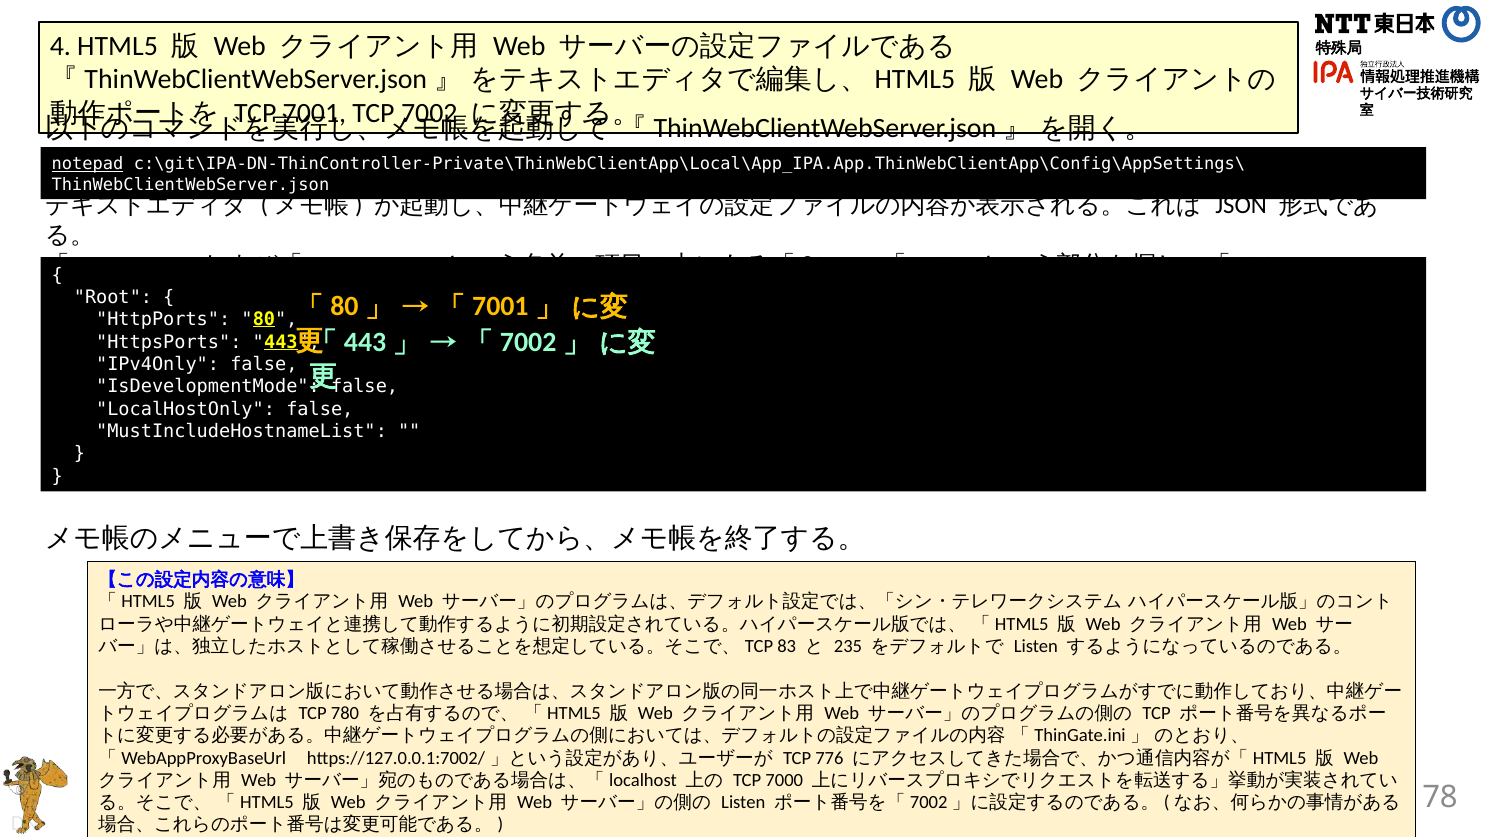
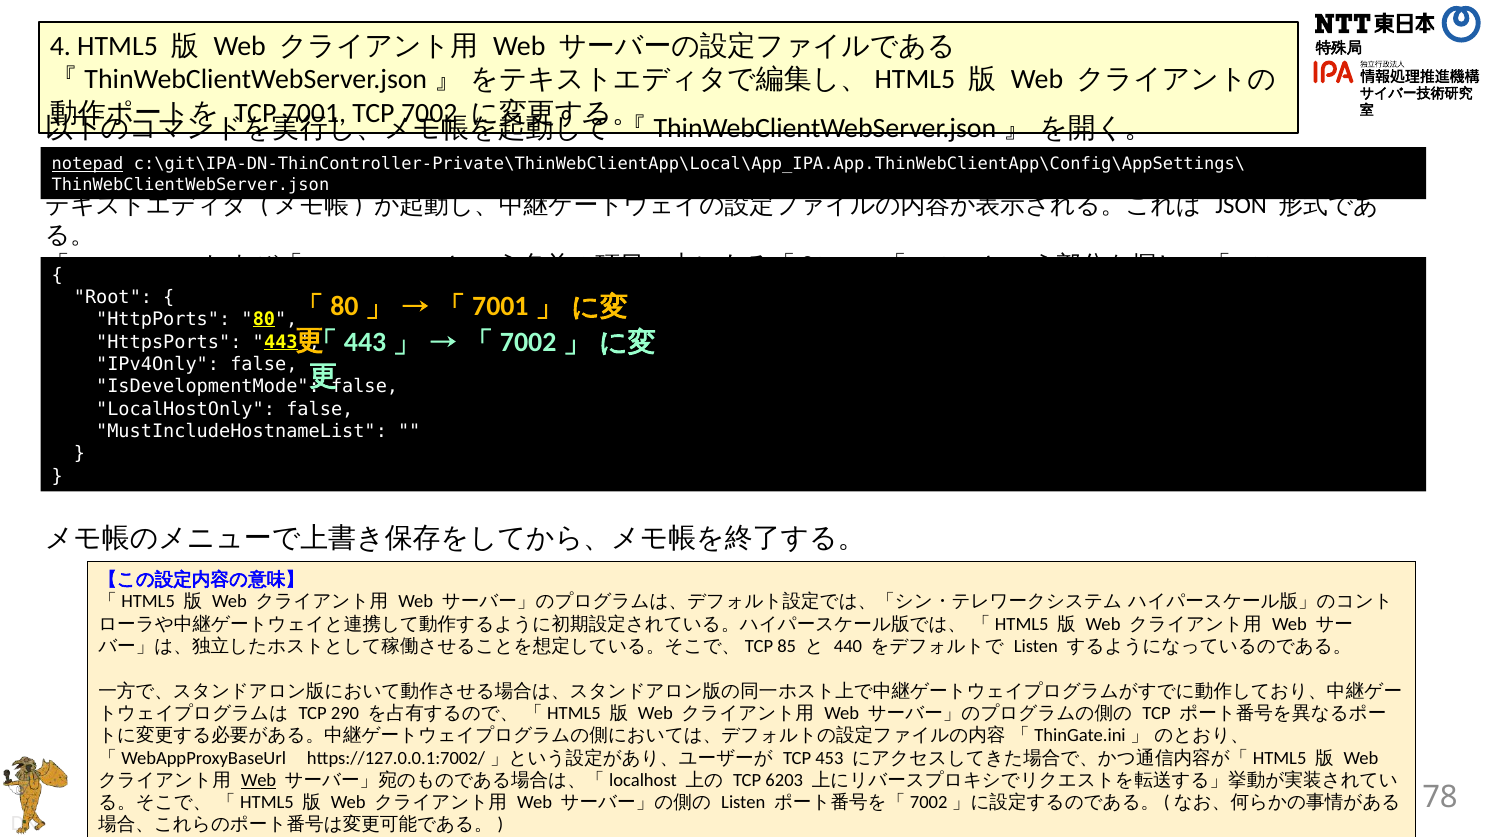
83: 83 -> 85 (787, 646)
235: 235 -> 440 (848, 646)
780: 780 -> 290 (345, 713)
776: 776 -> 453 (829, 758)
Web underline: none -> present (259, 780)
7000: 7000 -> 6203 (784, 780)
